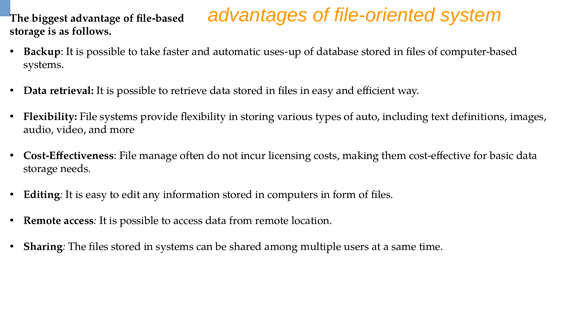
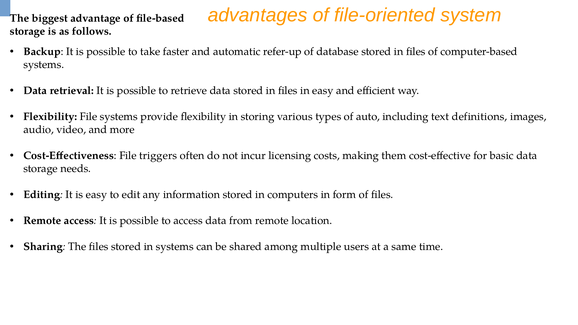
uses-up: uses-up -> refer-up (283, 52)
manage: manage -> triggers (158, 156)
